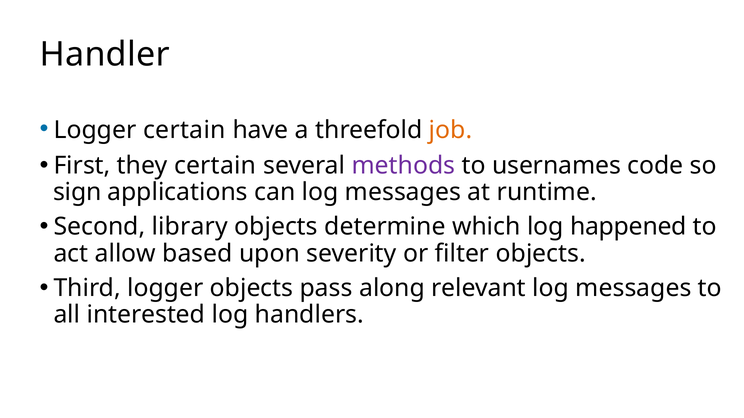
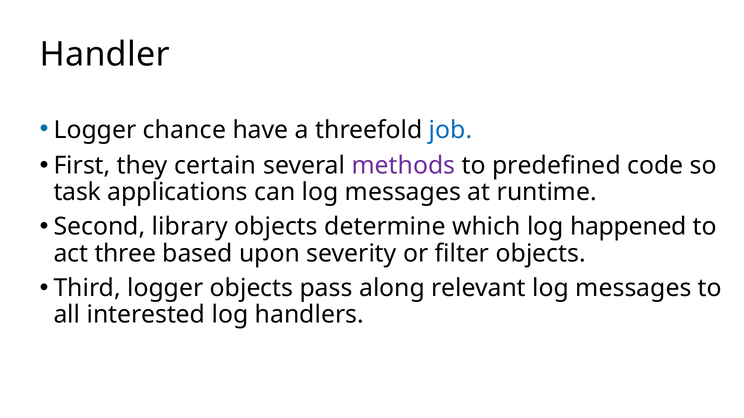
Logger certain: certain -> chance (184, 130)
job colour: orange -> blue (451, 130)
usernames: usernames -> predefined (556, 166)
sign: sign -> task (77, 192)
allow: allow -> three (125, 254)
